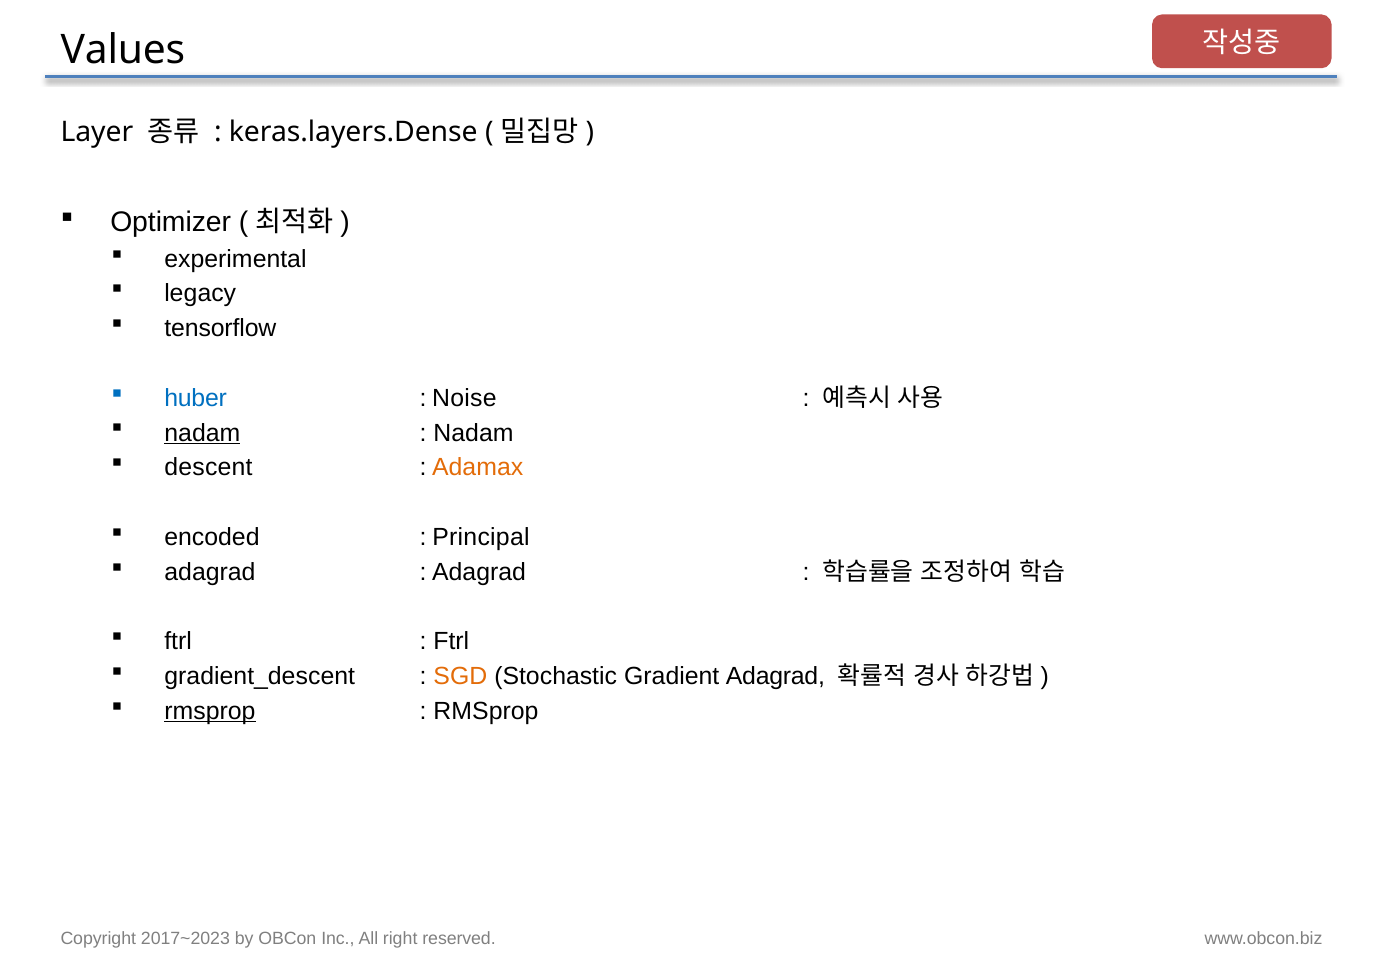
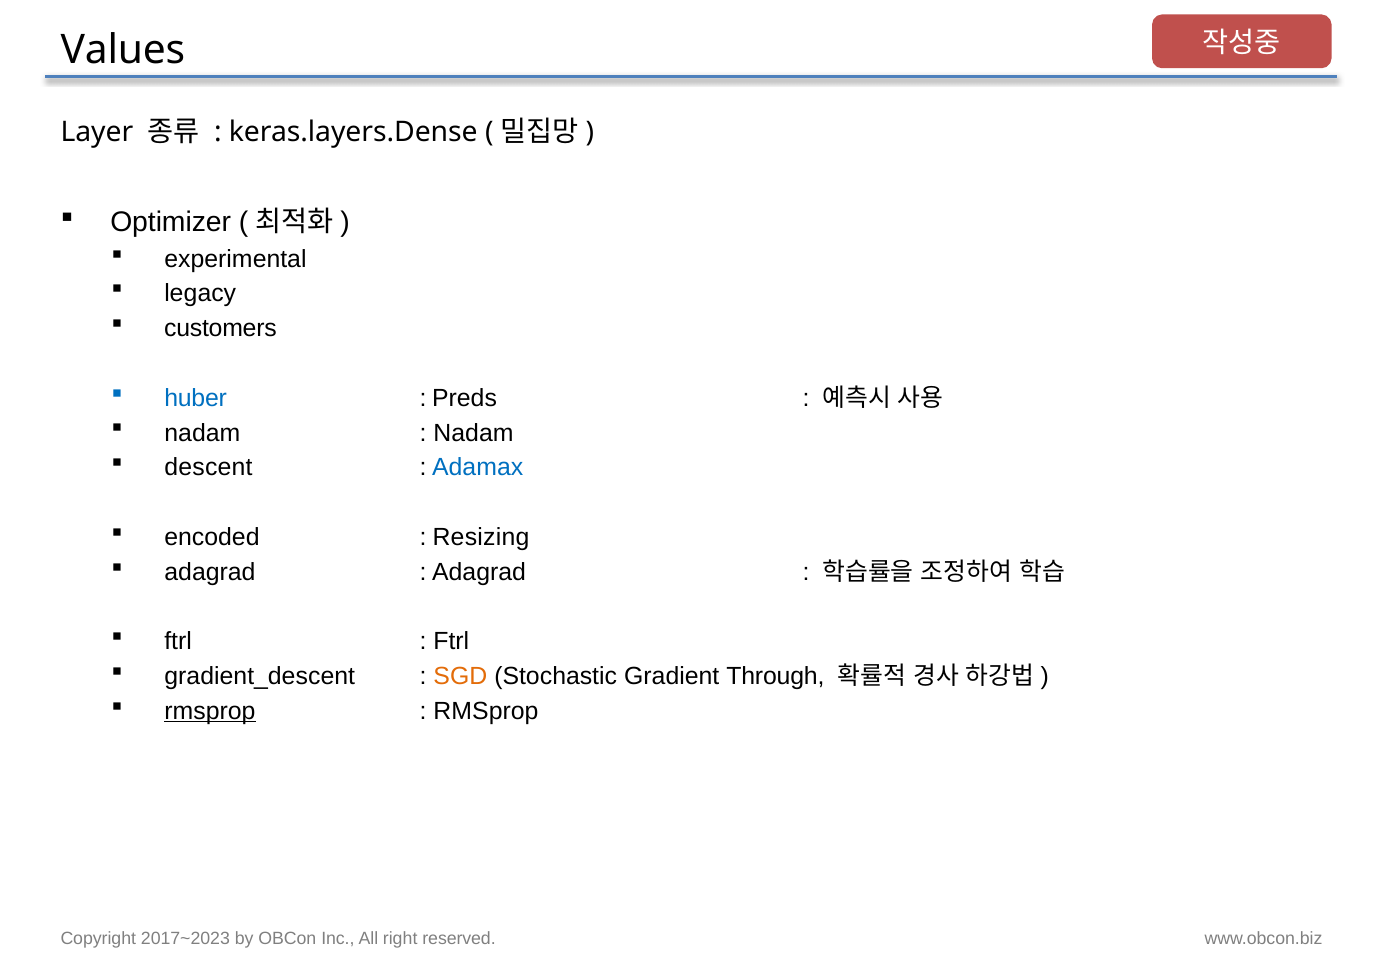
tensorflow: tensorflow -> customers (220, 329)
Noise: Noise -> Preds (465, 398)
nadam underline: present -> none (202, 433)
Adamax colour: orange -> blue (478, 468)
Principal: Principal -> Resizing (481, 537)
Gradient Adagrad: Adagrad -> Through (775, 676)
